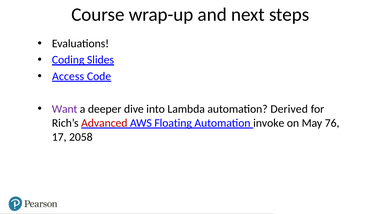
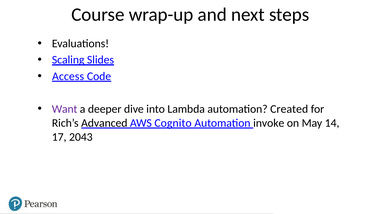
Coding: Coding -> Scaling (68, 60)
Derived: Derived -> Created (289, 109)
Advanced colour: red -> black (104, 123)
Floating: Floating -> Cognito (173, 123)
76: 76 -> 14 (332, 123)
2058: 2058 -> 2043 (81, 137)
